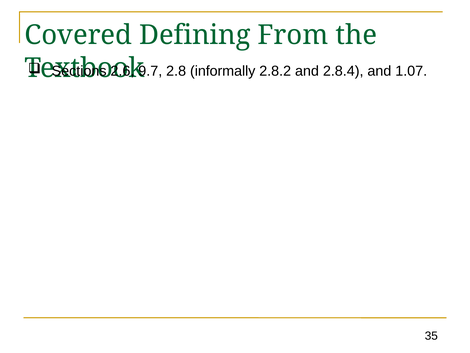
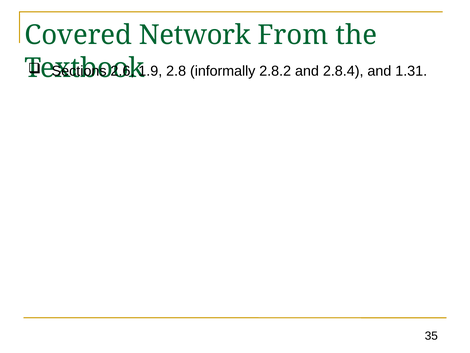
Defining: Defining -> Network (195, 35)
9.7: 9.7 -> 1.9 (150, 71)
1.07: 1.07 -> 1.31 (411, 71)
